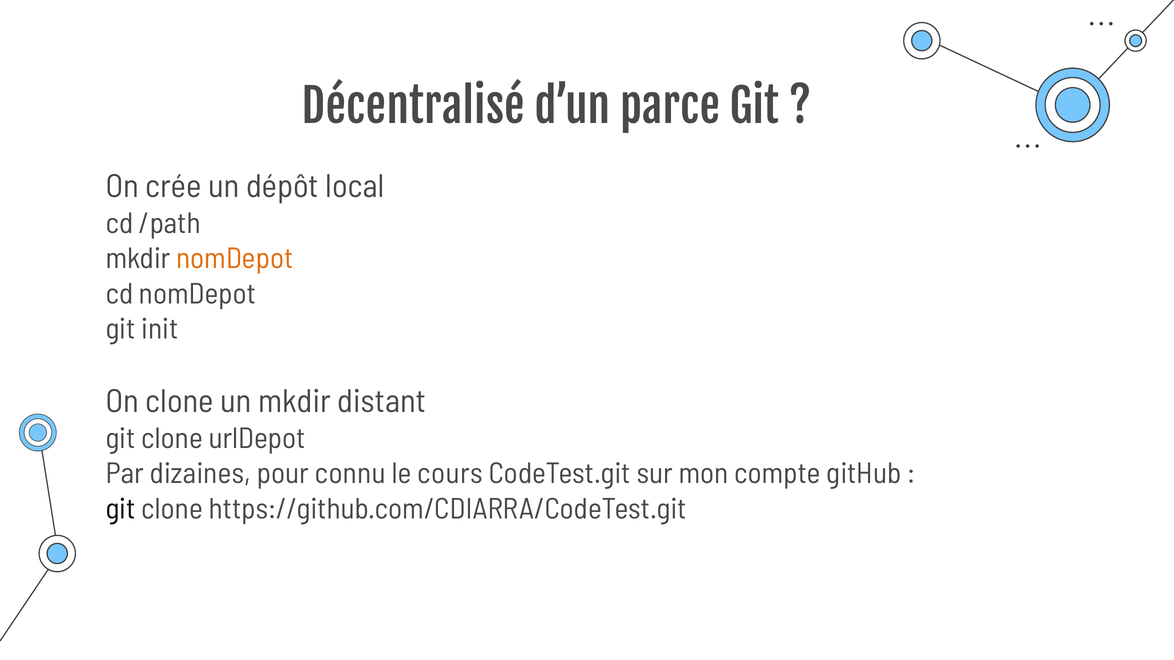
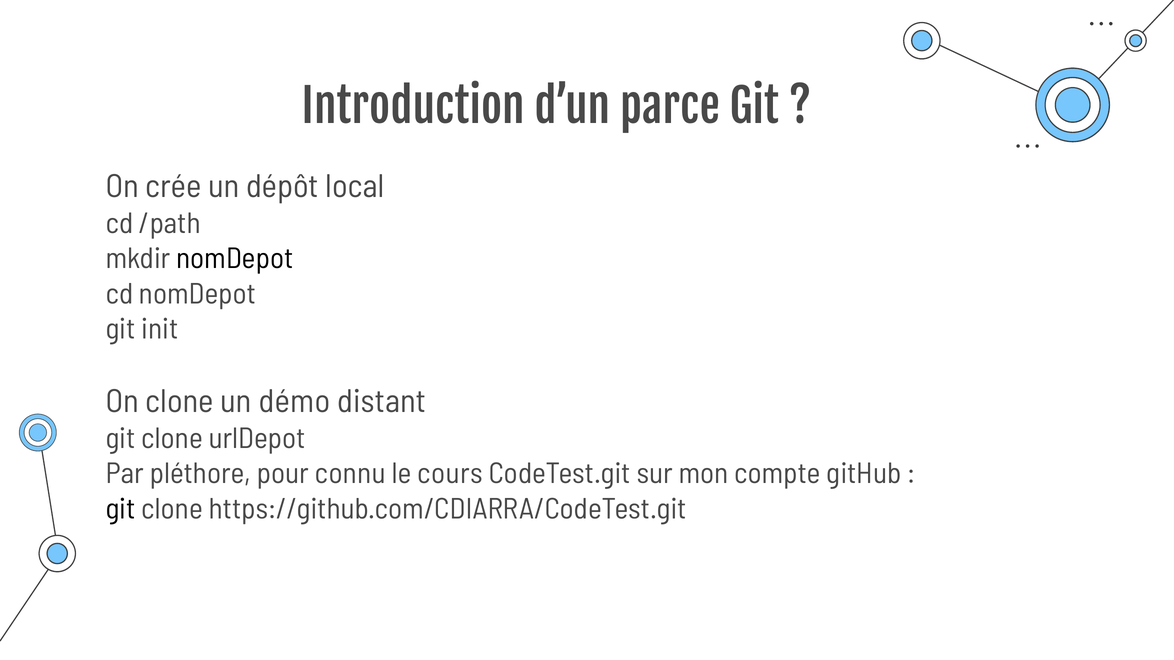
Décentralisé: Décentralisé -> Introduction (413, 108)
nomDepot colour: orange -> black (235, 259)
un mkdir: mkdir -> démo (294, 402)
dizaines: dizaines -> pléthore (200, 474)
